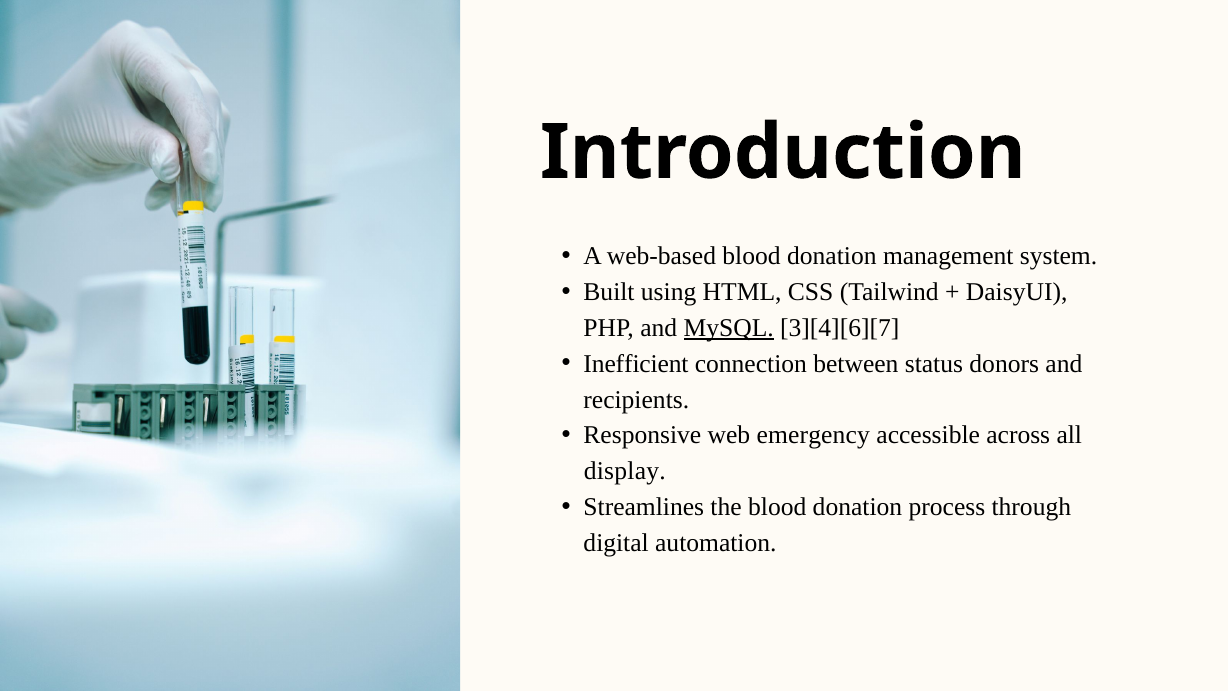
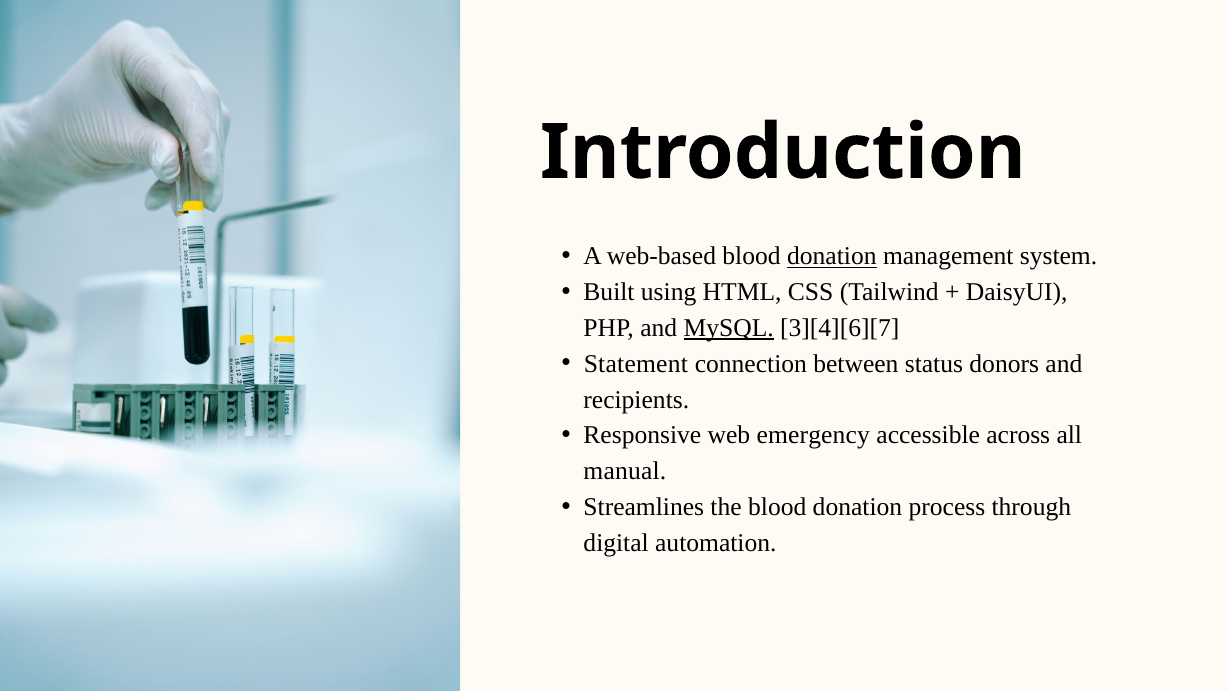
donation underline: none -> present (832, 256)
Inefficient: Inefficient -> Statement (636, 364)
display: display -> manual (625, 471)
